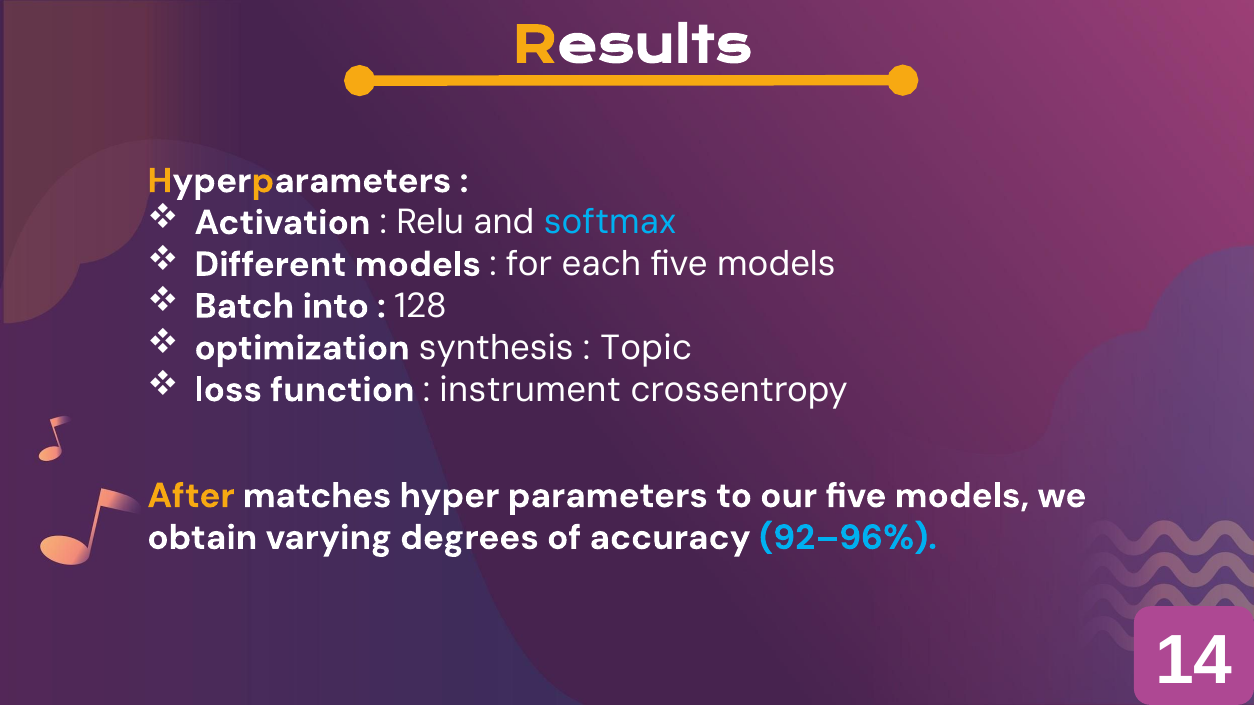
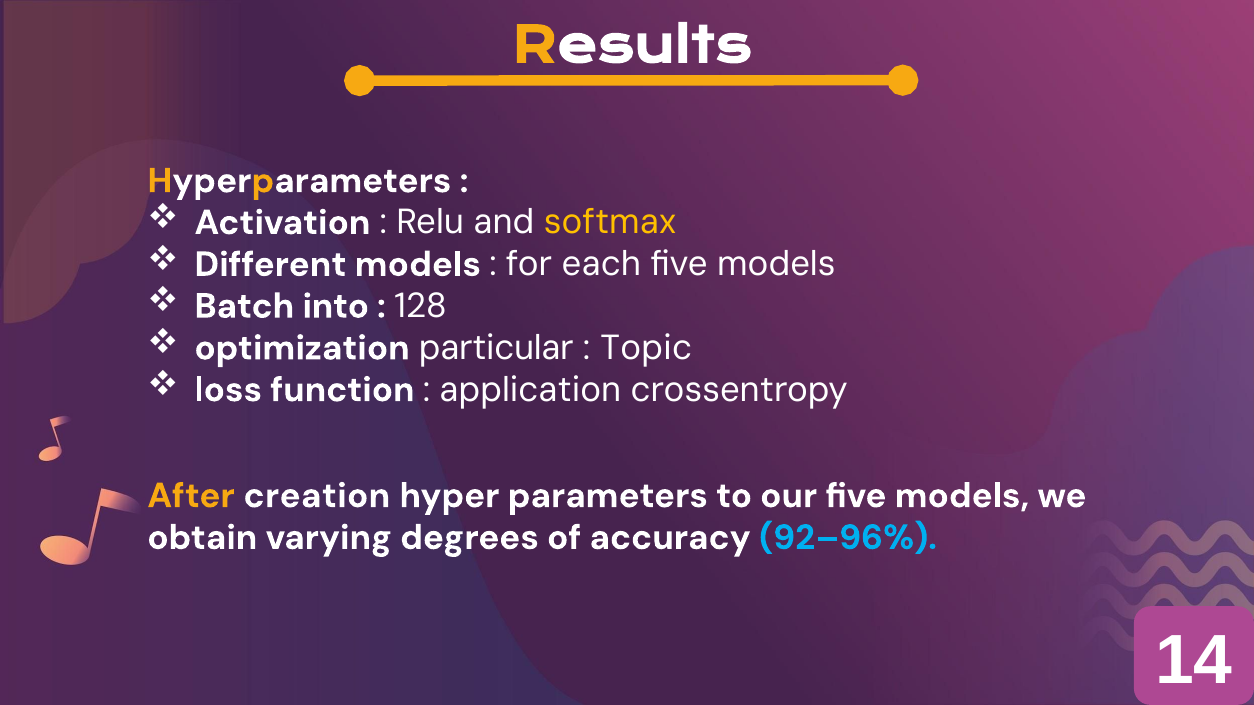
softmax colour: light blue -> yellow (610, 223)
synthesis: synthesis -> particular (496, 348)
instrument: instrument -> application (530, 390)
matches: matches -> creation (317, 496)
